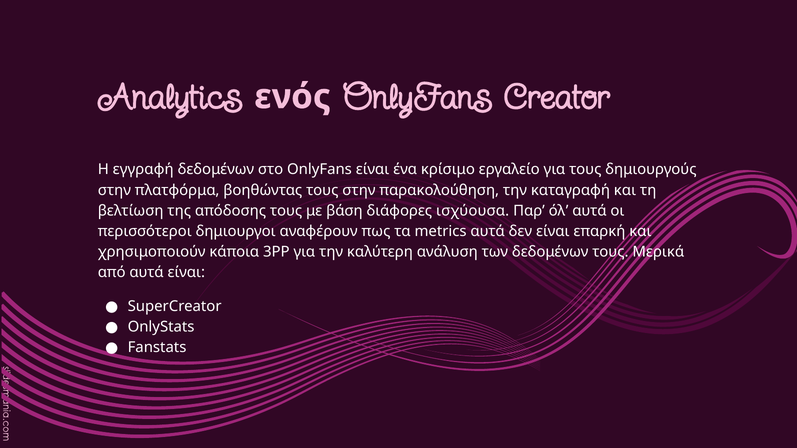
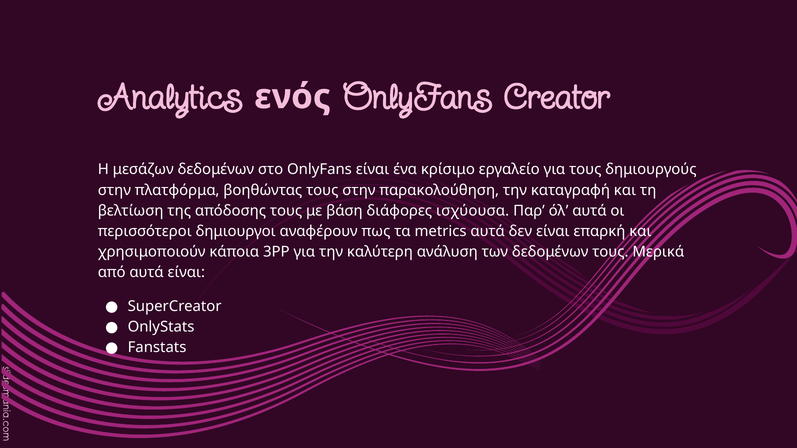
εγγραφή: εγγραφή -> μεσάζων (143, 170)
